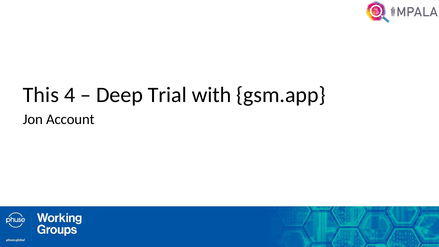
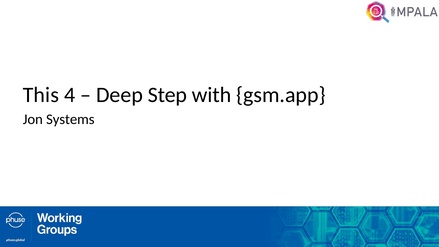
Trial: Trial -> Step (167, 95)
Account: Account -> Systems (70, 119)
